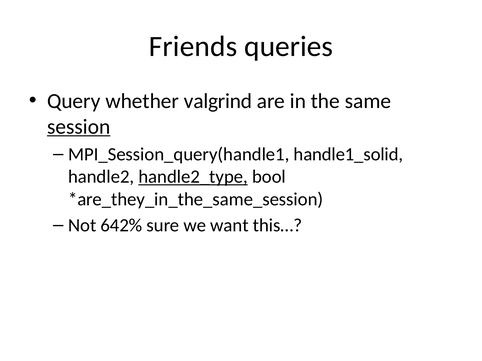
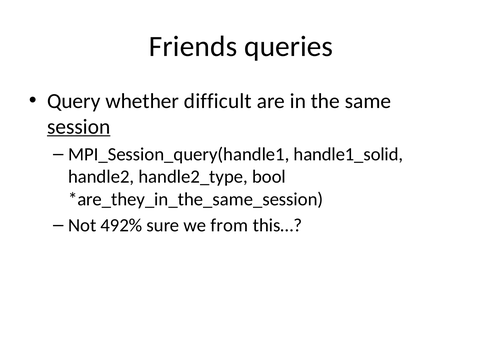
valgrind: valgrind -> difficult (218, 101)
handle2_type underline: present -> none (193, 177)
642%: 642% -> 492% (121, 226)
want: want -> from (229, 226)
